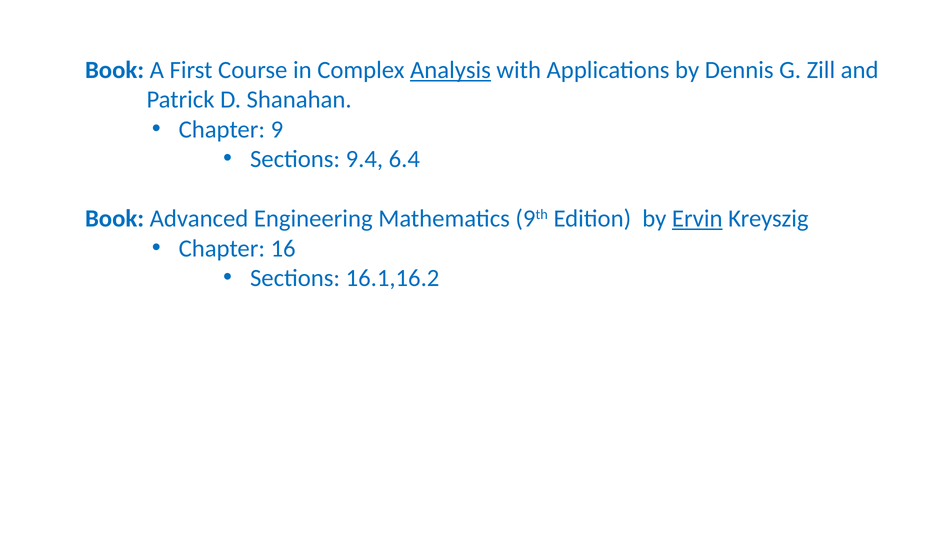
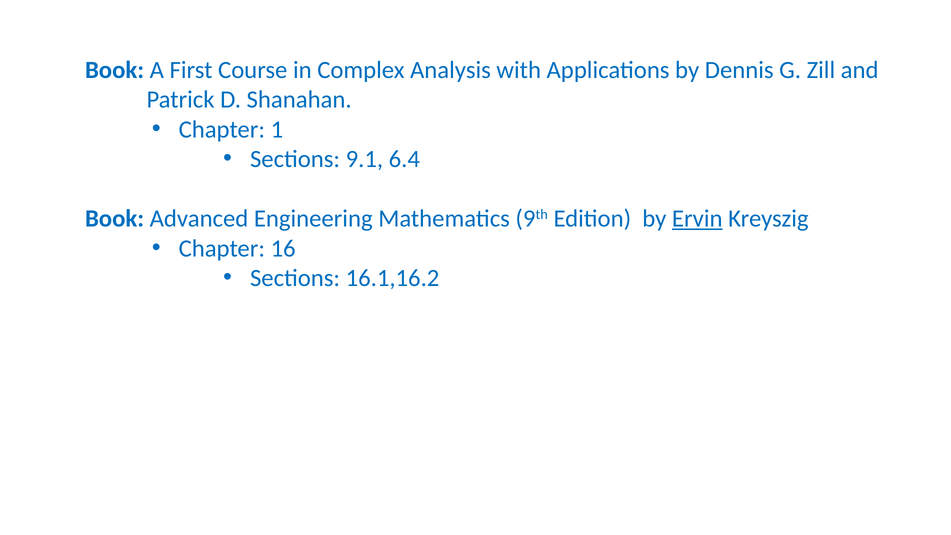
Analysis underline: present -> none (450, 70)
9: 9 -> 1 (277, 129)
9.4: 9.4 -> 9.1 (364, 159)
